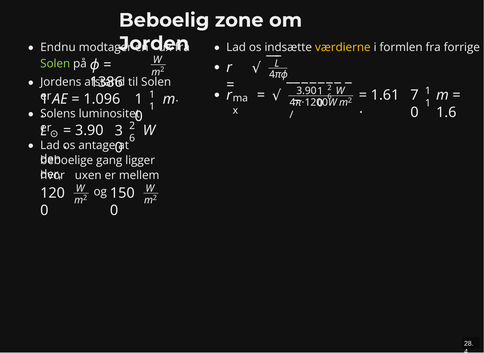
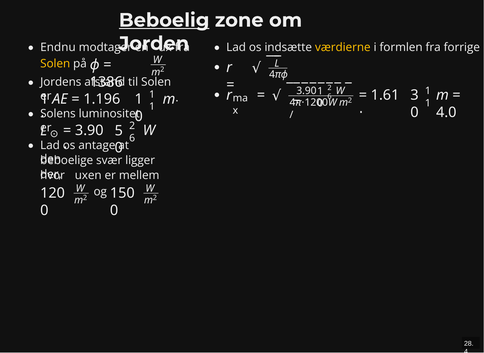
Beboelig underline: none -> present (164, 20)
Solen colour: light green -> yellow (55, 64)
7: 7 -> 3 (415, 95)
1.096: 1.096 -> 1.196 (102, 99)
1.6: 1.6 -> 4.0 (446, 112)
3: 3 -> 5 (119, 131)
gang: gang -> svær (109, 160)
